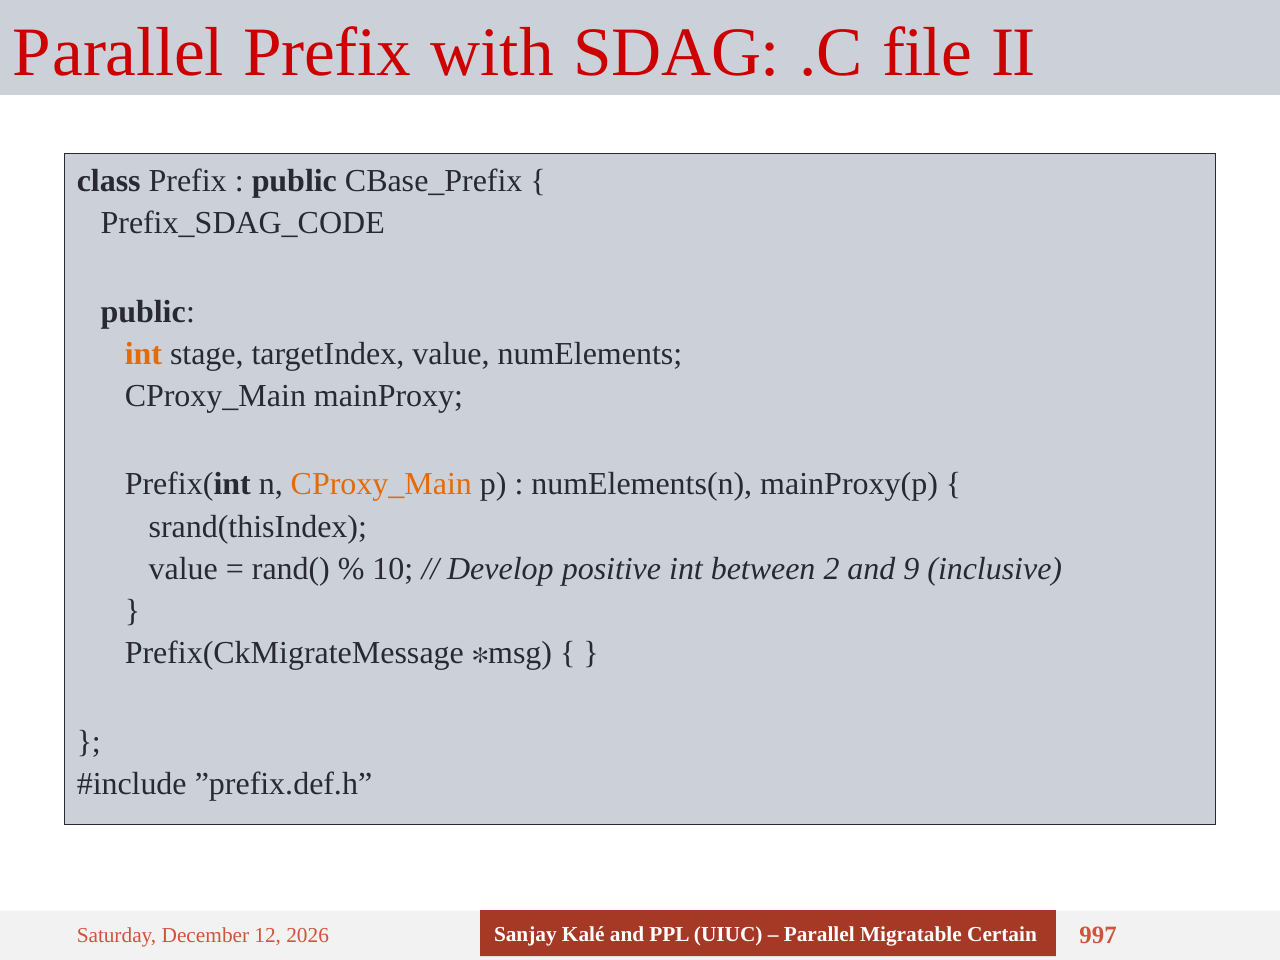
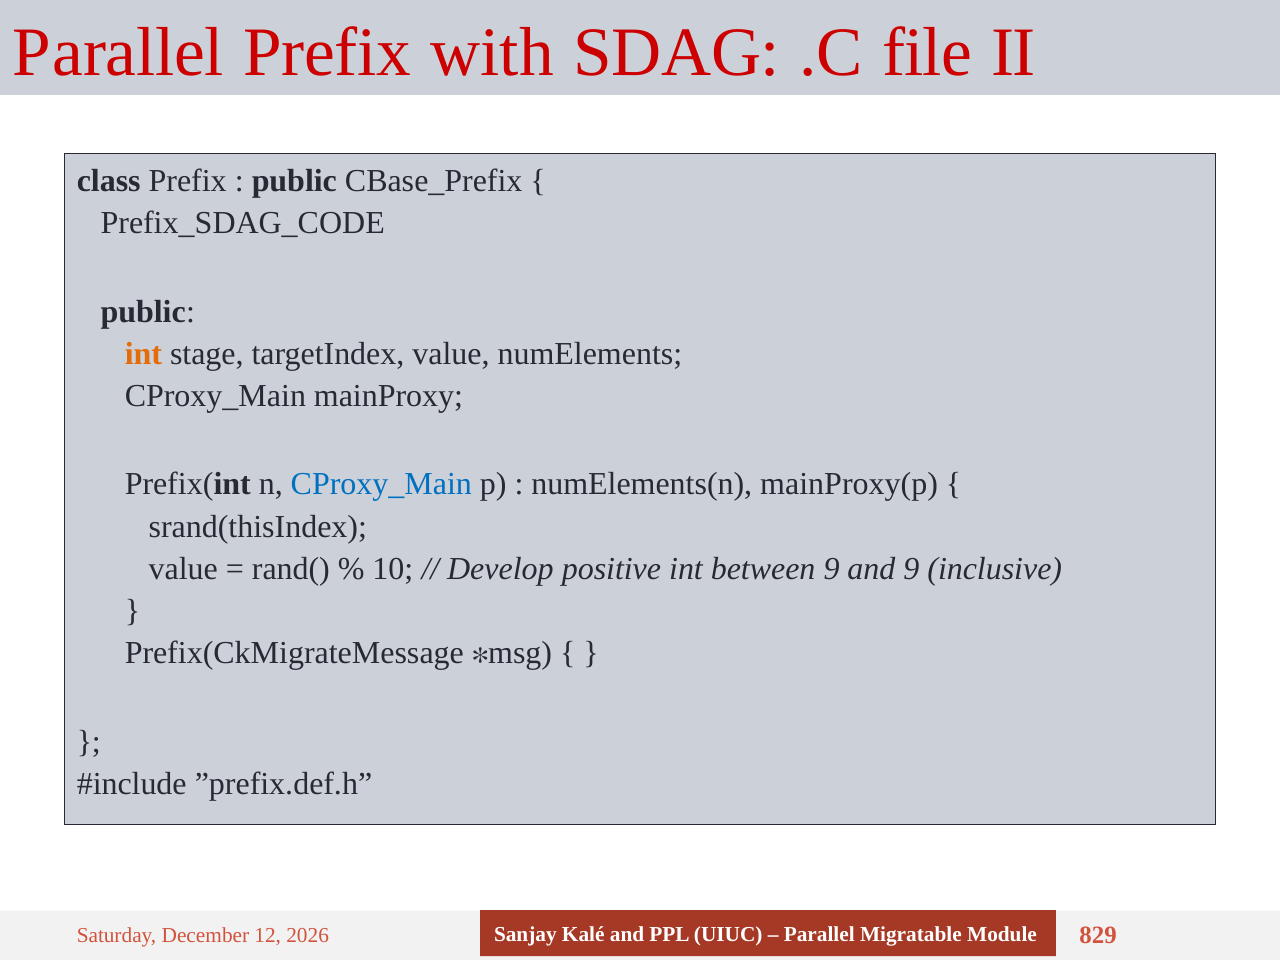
CProxy_Main colour: orange -> blue (381, 484)
between 2: 2 -> 9 (832, 569)
Certain: Certain -> Module (1002, 934)
997: 997 -> 829 (1098, 936)
